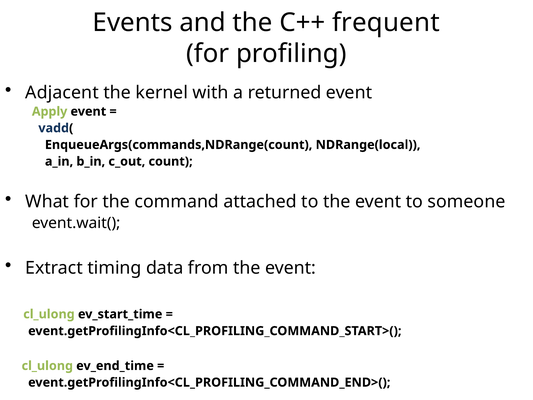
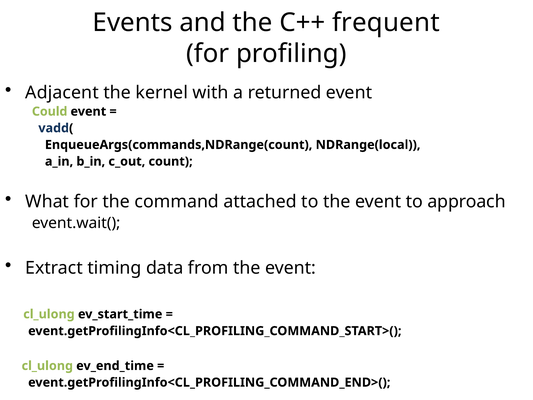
Apply: Apply -> Could (50, 111)
someone: someone -> approach (467, 202)
